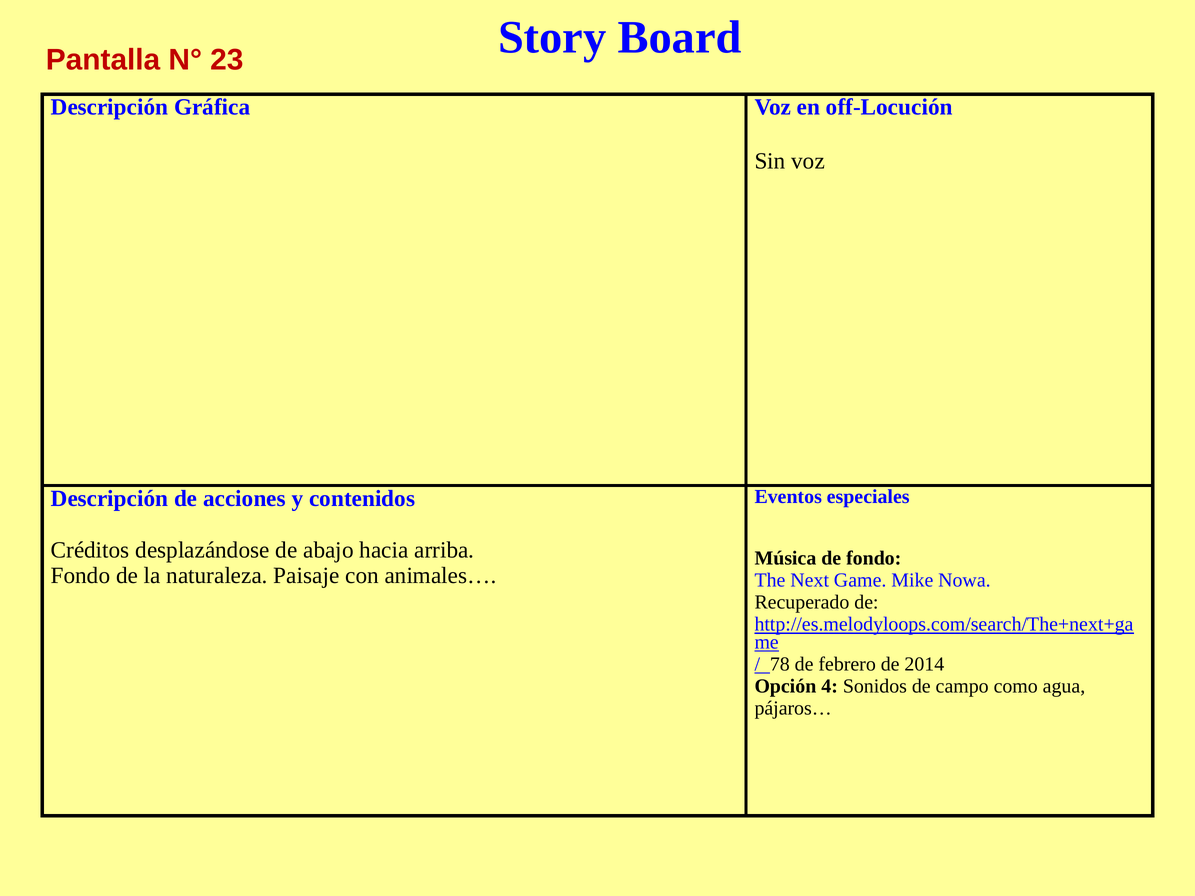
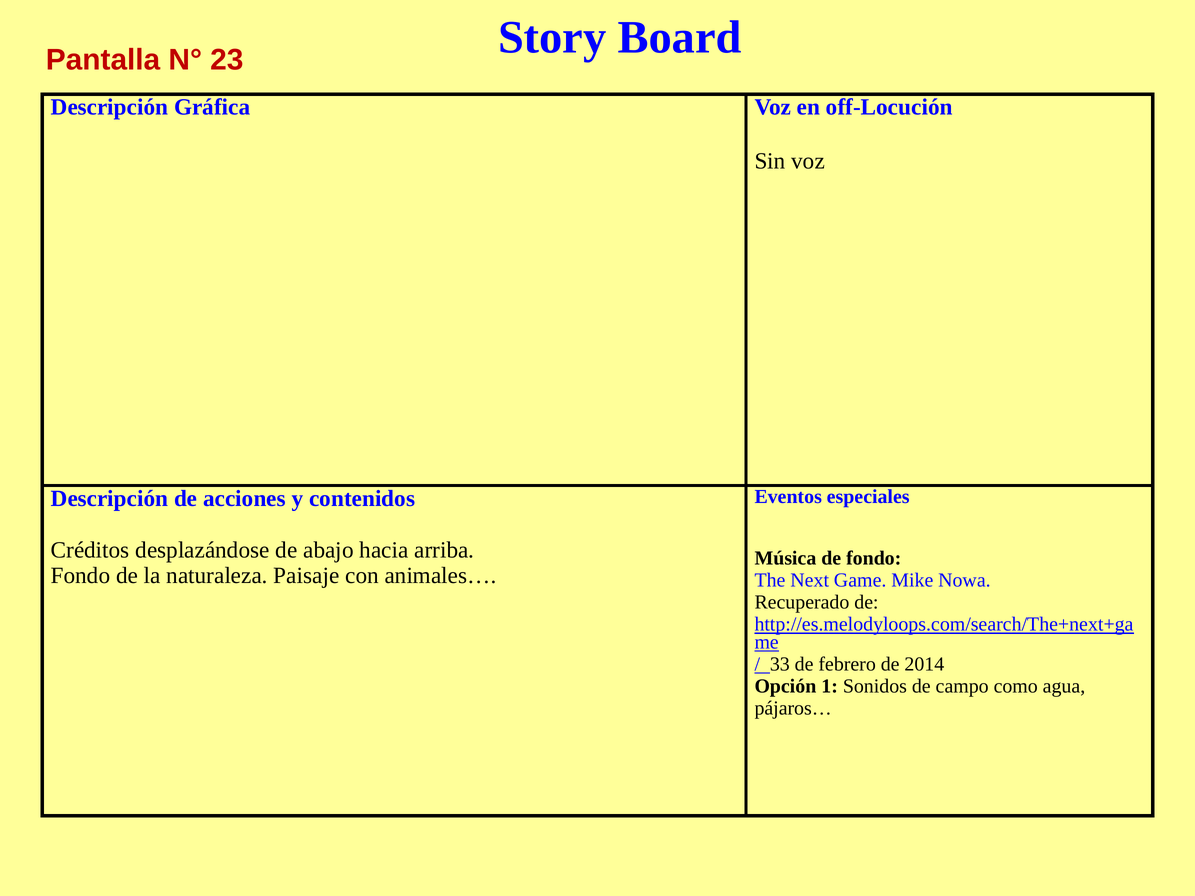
78: 78 -> 33 (780, 664)
4: 4 -> 1 (830, 686)
